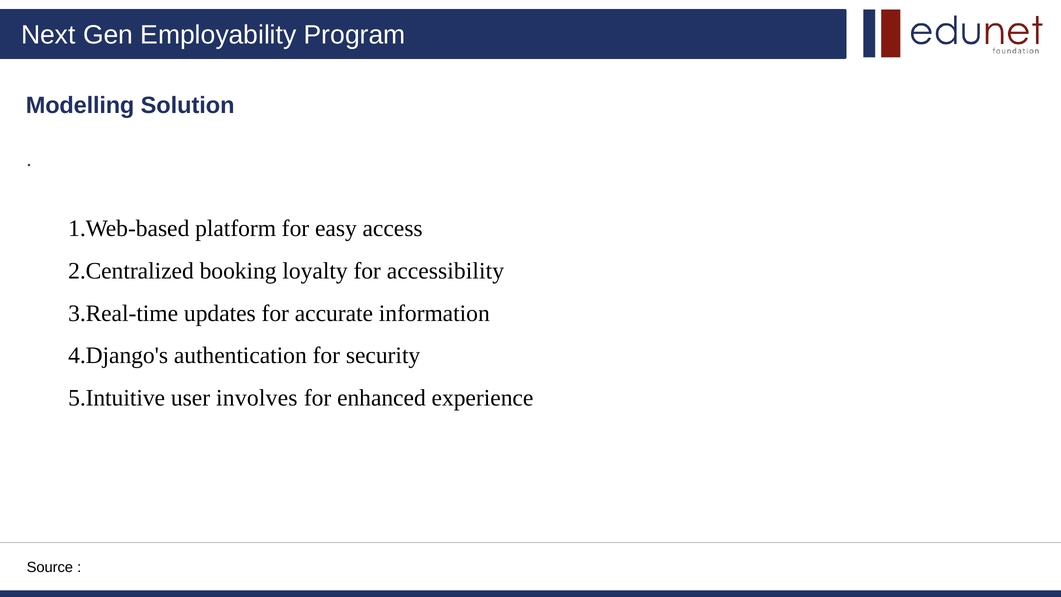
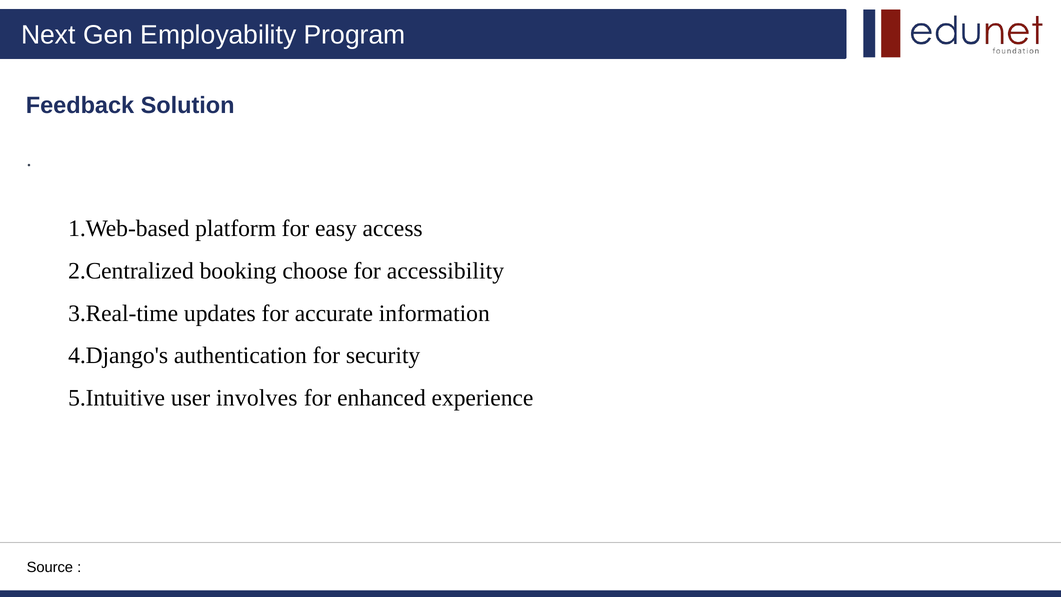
Modelling: Modelling -> Feedback (80, 106)
loyalty: loyalty -> choose (315, 271)
